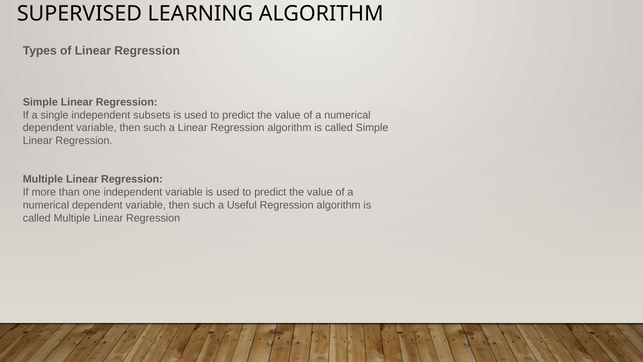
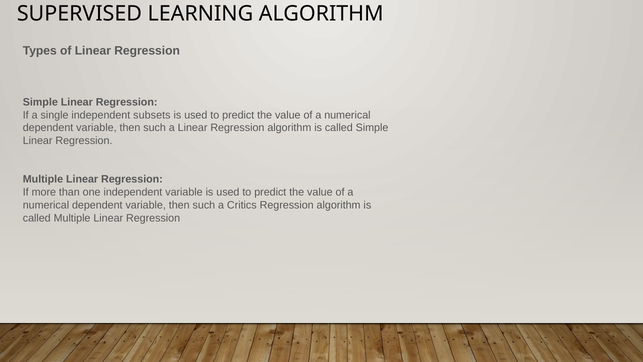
Useful: Useful -> Critics (242, 205)
